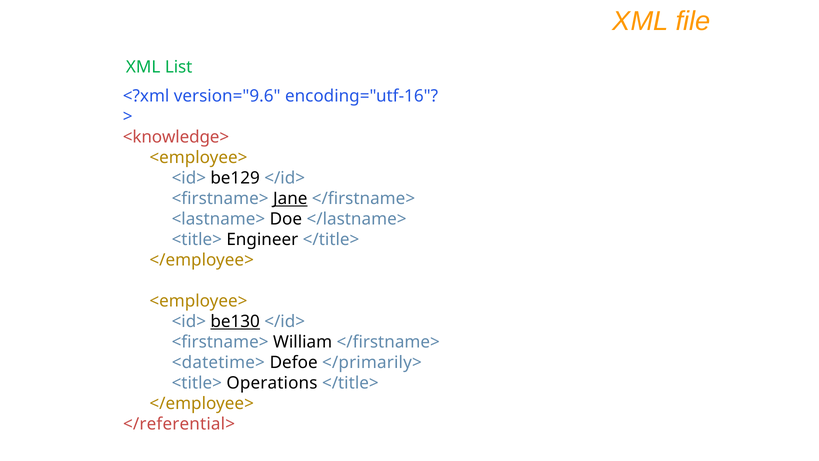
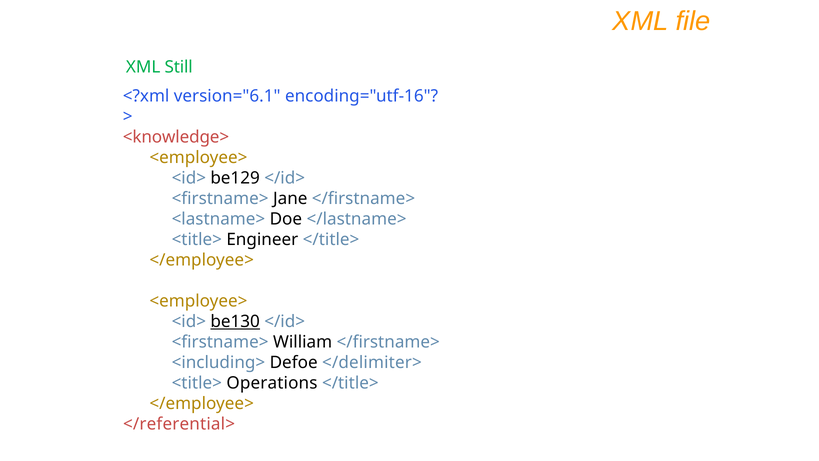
List: List -> Still (179, 67)
version="9.6: version="9.6 -> version="6.1 (227, 96)
Jane underline: present -> none (290, 198)
<datetime>: <datetime> -> <including> (218, 362)
</primarily>: </primarily> -> </delimiter> (372, 362)
